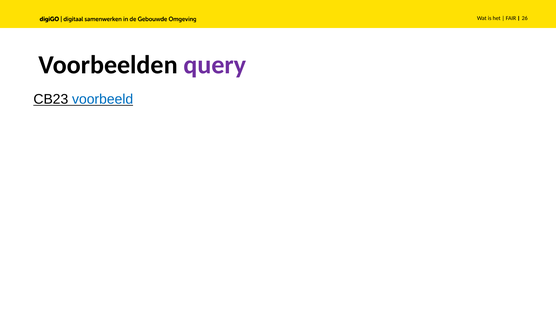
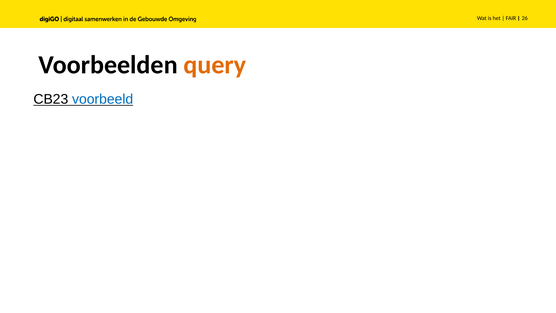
query colour: purple -> orange (215, 65)
